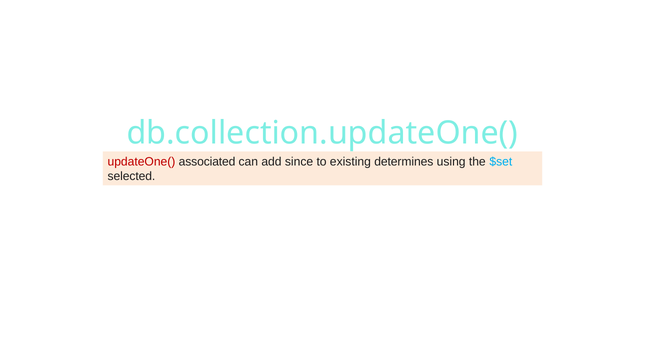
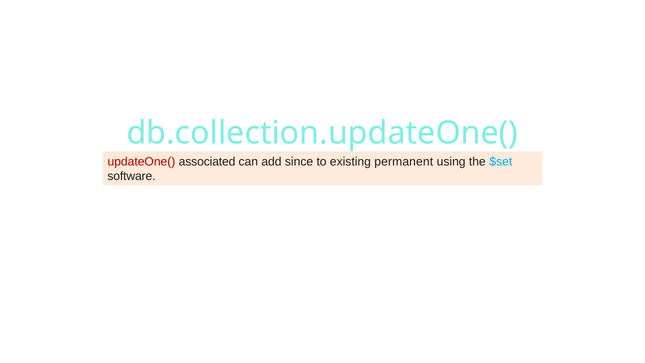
determines: determines -> permanent (404, 162)
selected: selected -> software (131, 176)
